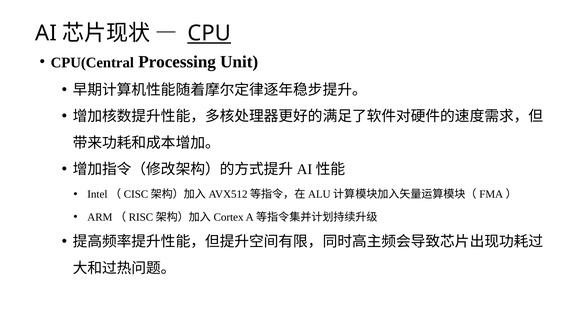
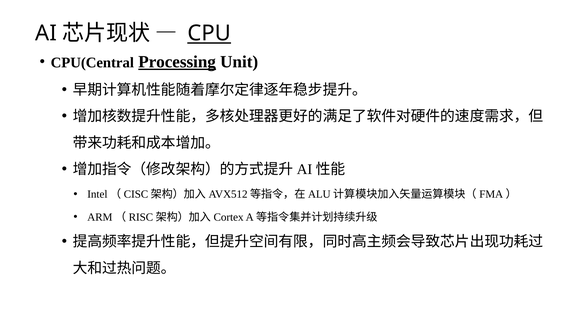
Processing underline: none -> present (177, 62)
